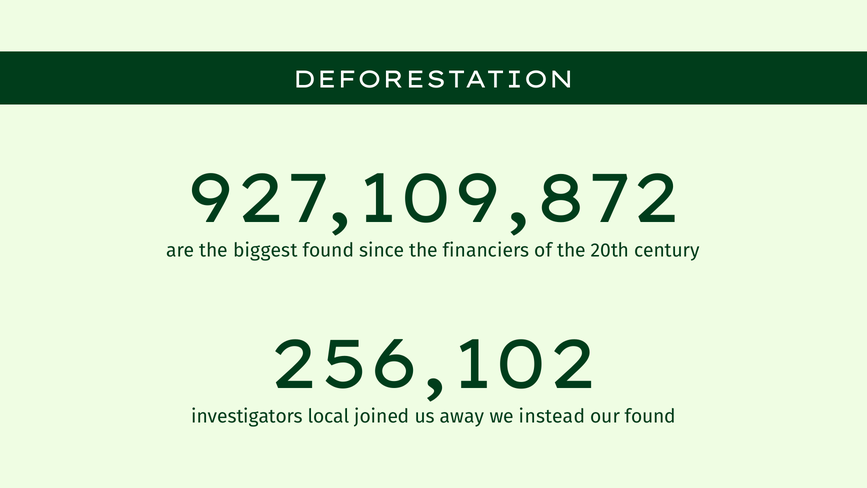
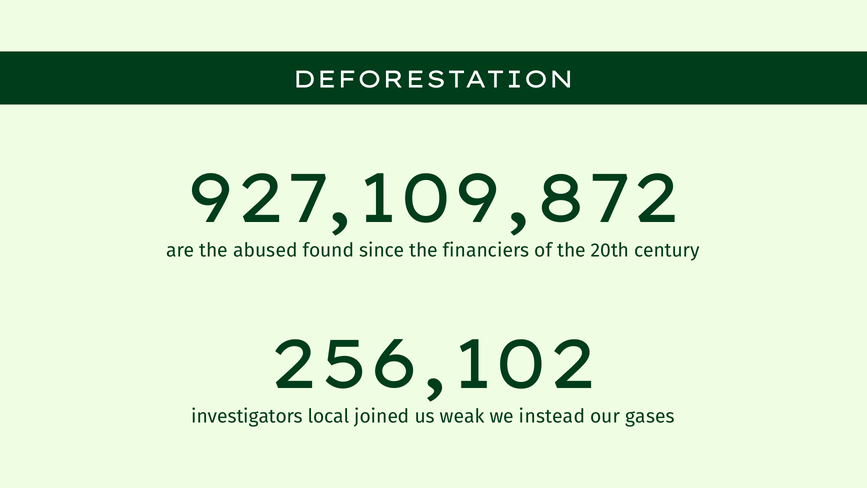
biggest: biggest -> abused (265, 250)
away: away -> weak (462, 416)
our found: found -> gases (650, 416)
